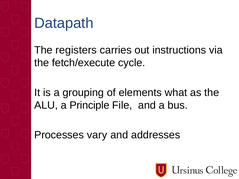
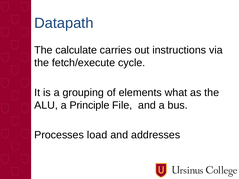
registers: registers -> calculate (76, 50)
vary: vary -> load (97, 135)
